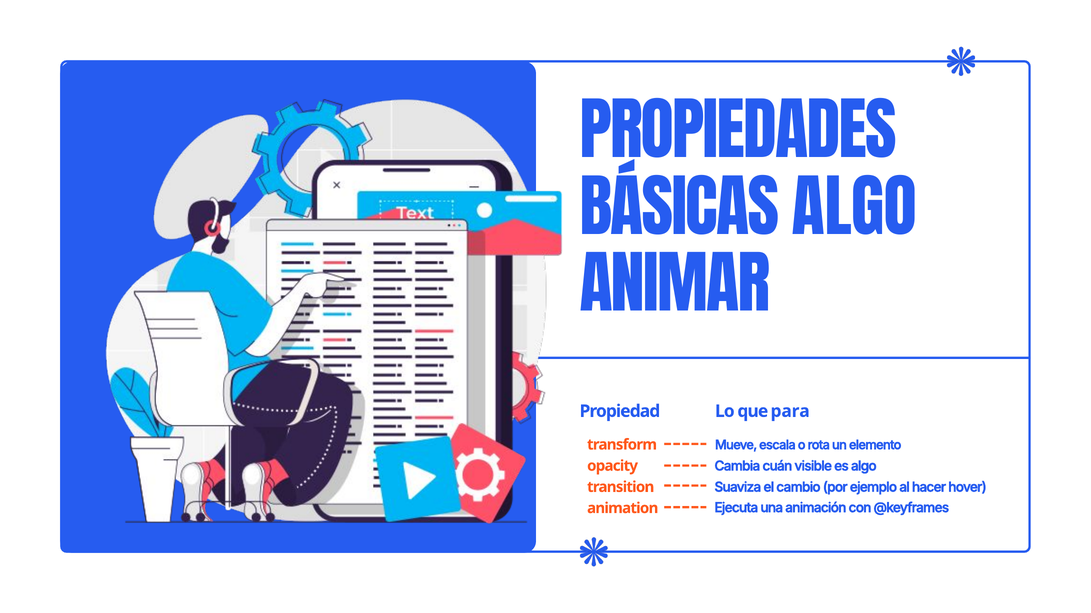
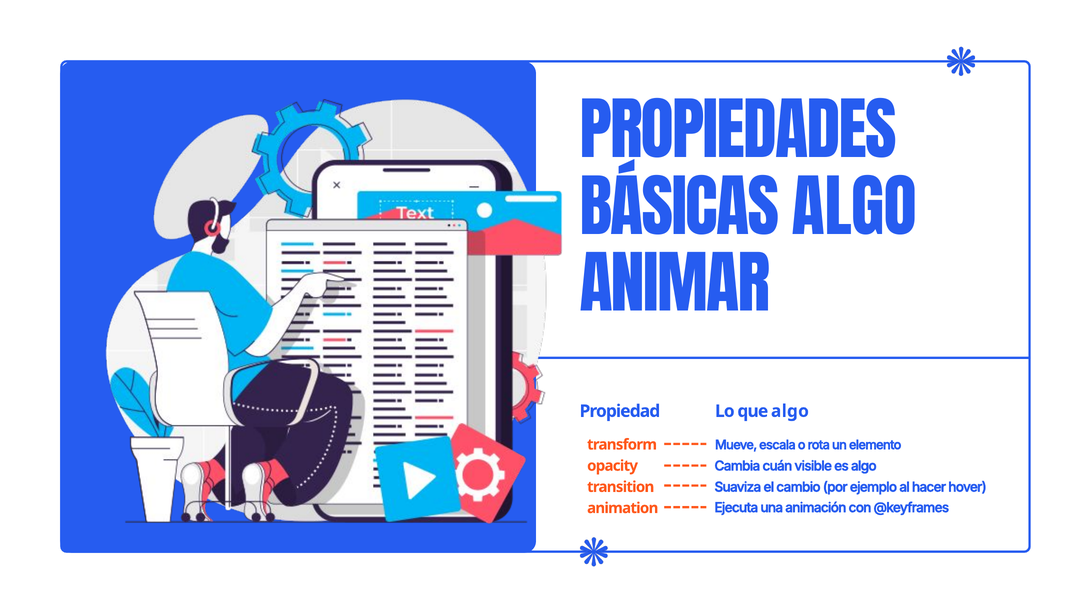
que para: para -> algo (790, 412)
